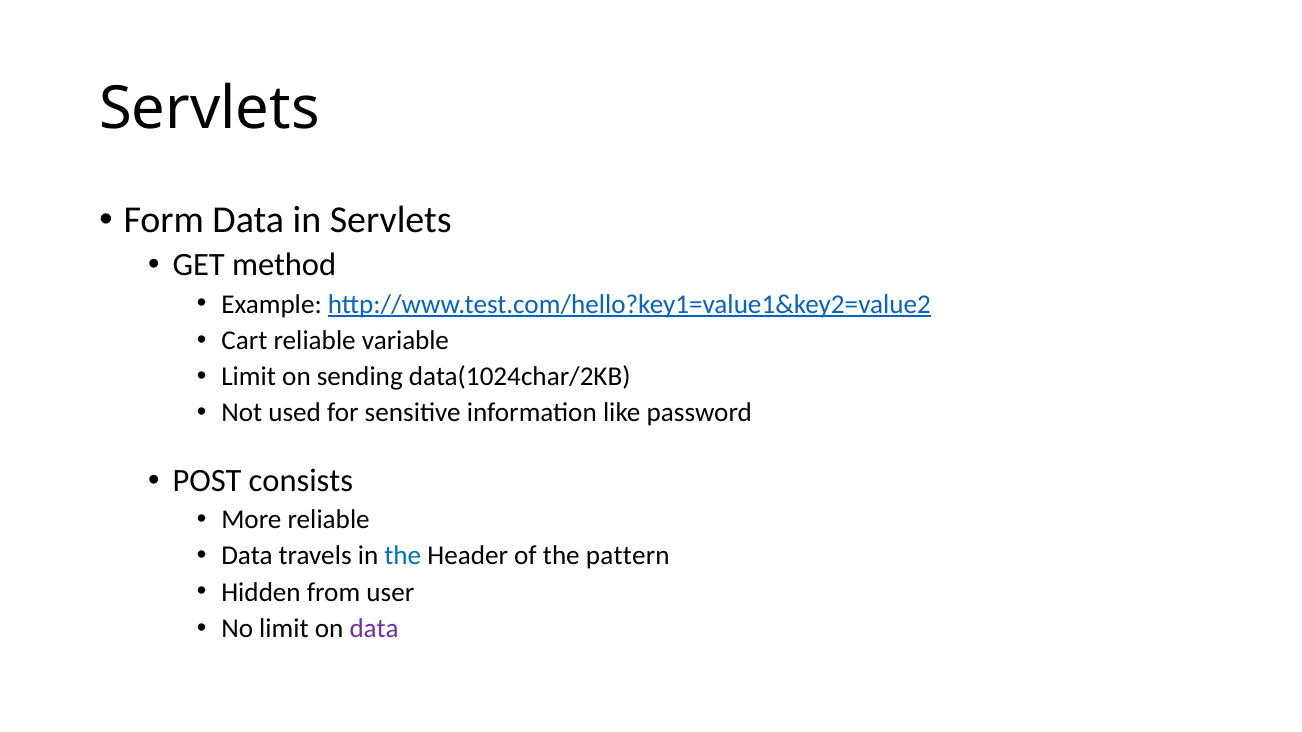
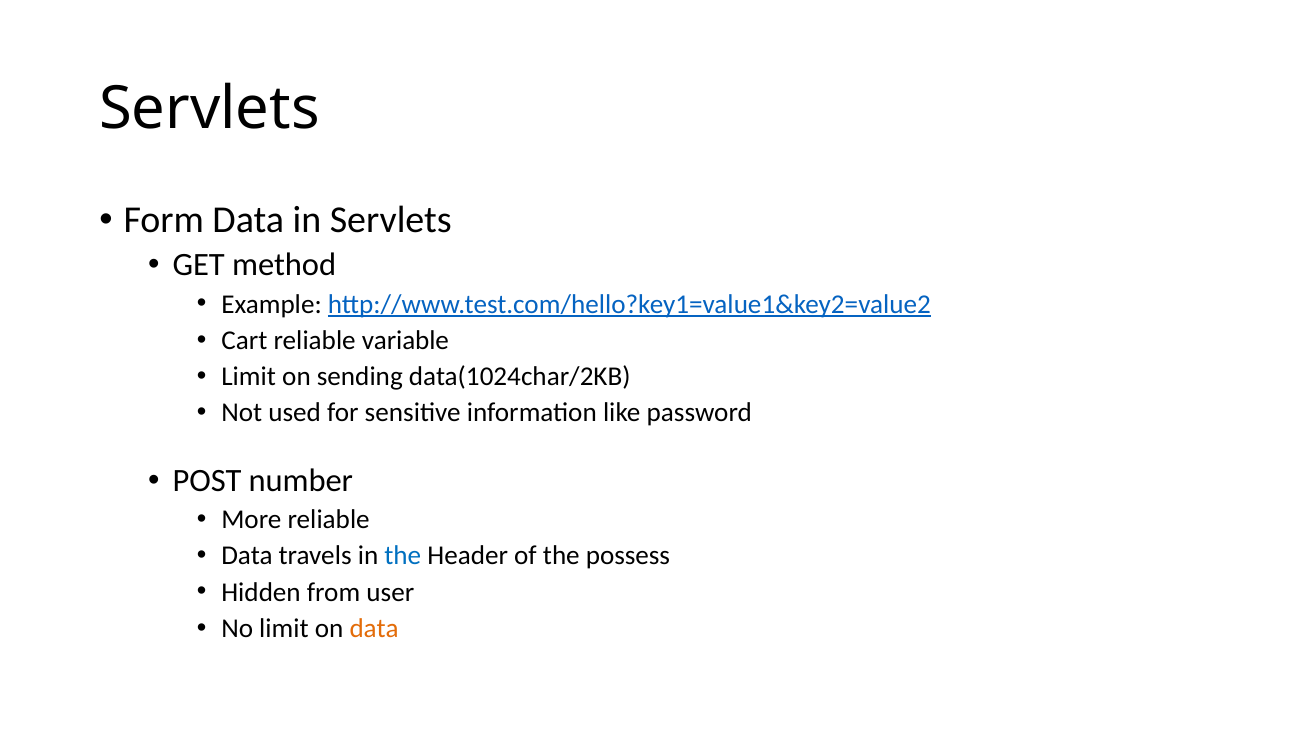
consists: consists -> number (301, 481)
pattern: pattern -> possess (628, 556)
data colour: purple -> orange (374, 628)
